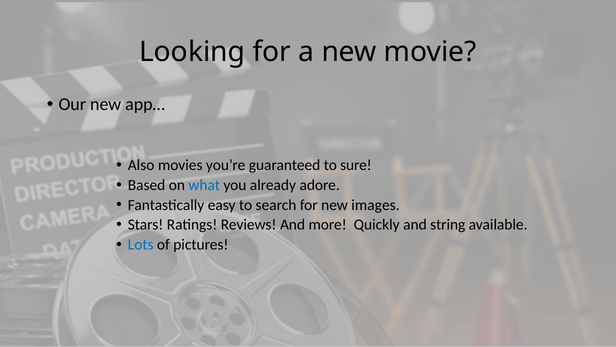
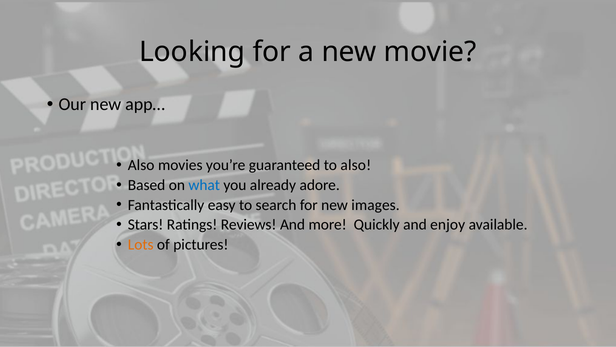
to sure: sure -> also (356, 165)
string: string -> enjoy (448, 225)
Lots colour: blue -> orange (141, 244)
